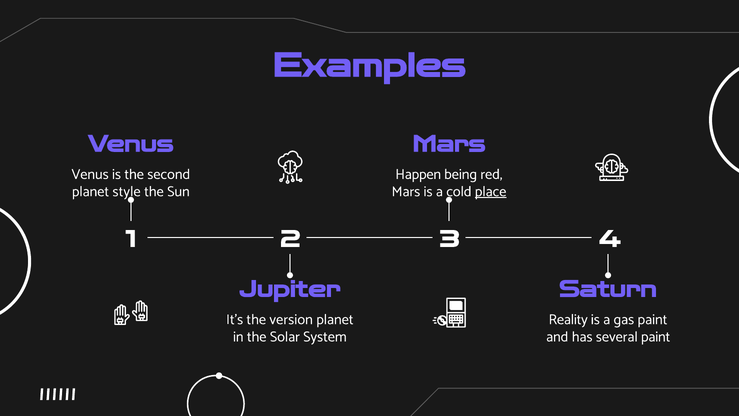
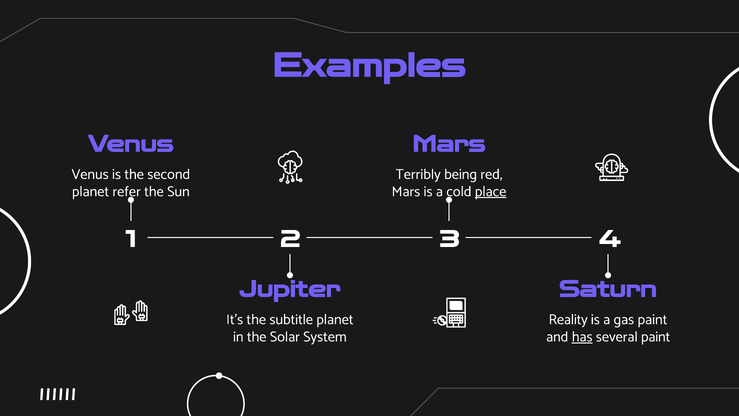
Happen: Happen -> Terribly (418, 174)
style: style -> refer (127, 191)
version: version -> subtitle (291, 319)
has underline: none -> present (582, 336)
